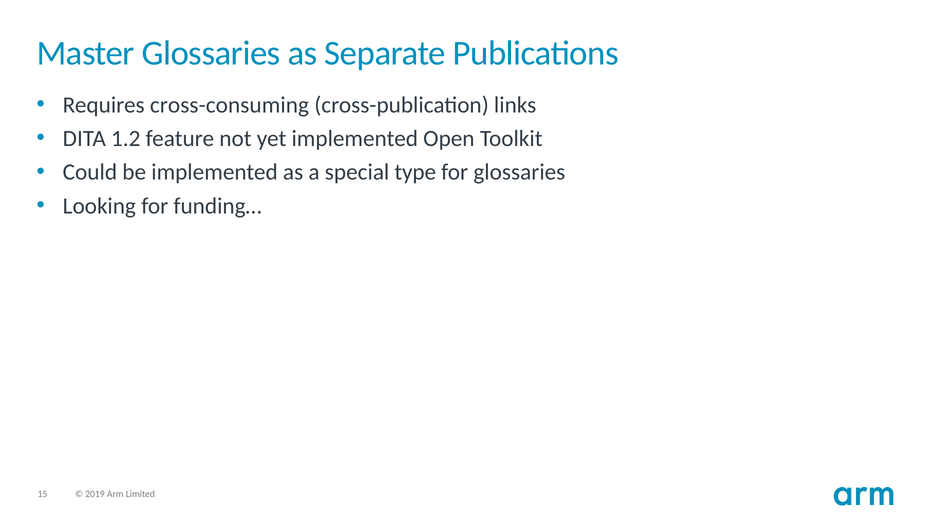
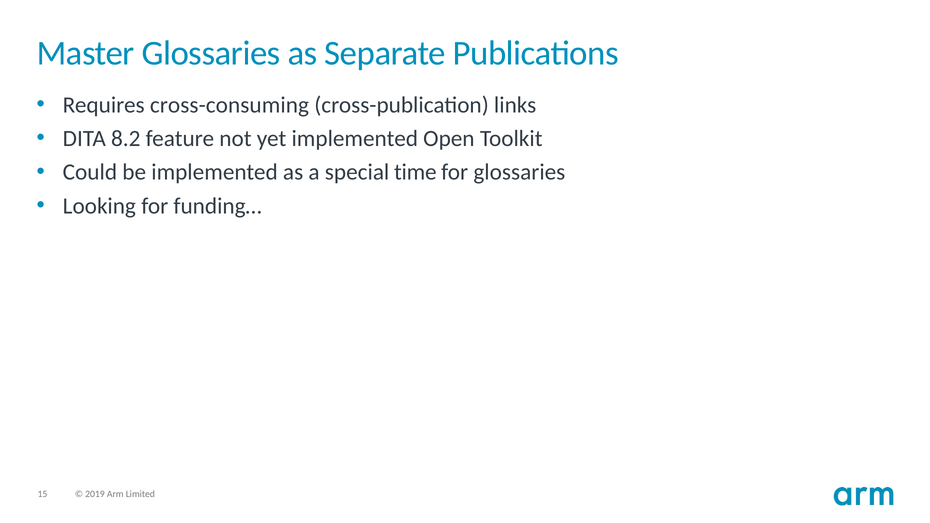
1.2: 1.2 -> 8.2 (126, 139)
type: type -> time (415, 172)
